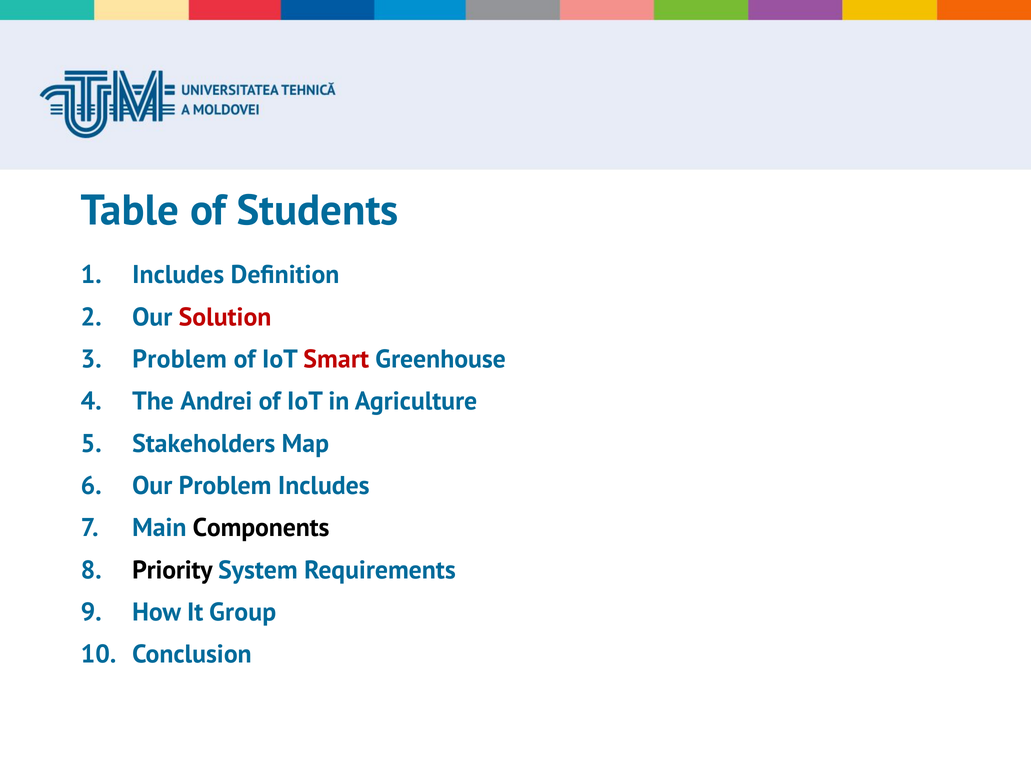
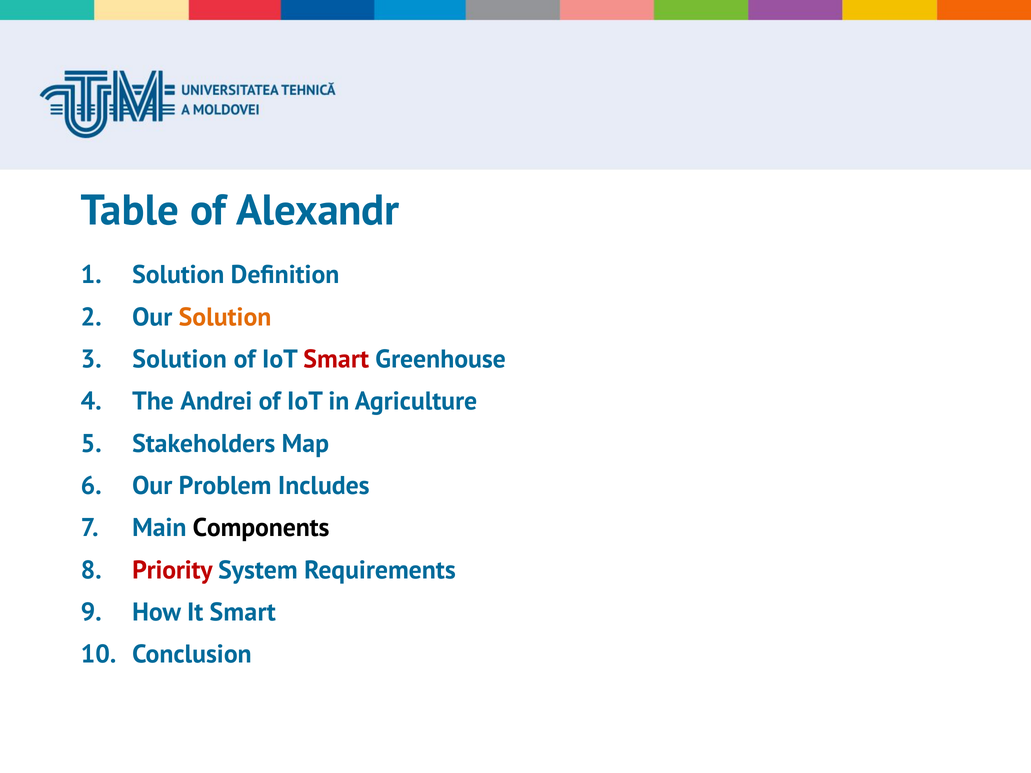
Students: Students -> Alexandr (318, 211)
Includes: Includes -> Solution (178, 275)
Solution colour: red -> orange (225, 317)
Problem: Problem -> Solution (180, 359)
Priority colour: black -> red (172, 570)
It Group: Group -> Smart (243, 612)
